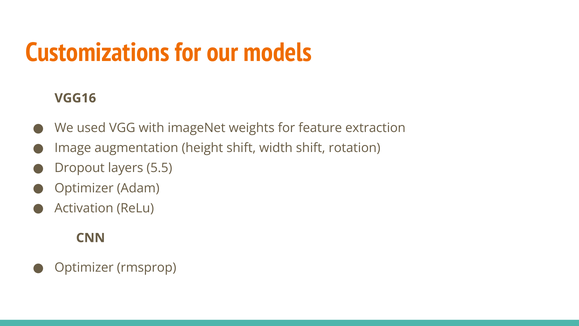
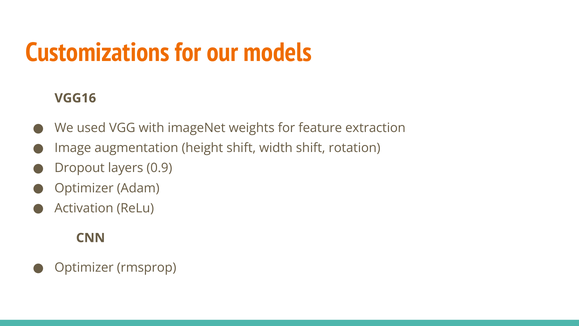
5.5: 5.5 -> 0.9 (159, 168)
